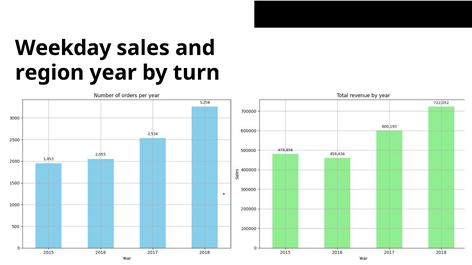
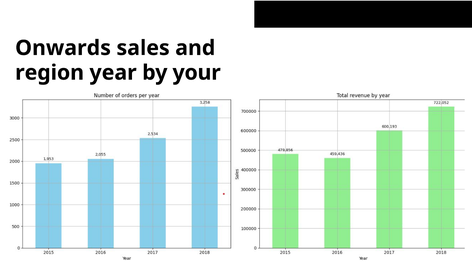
Weekday: Weekday -> Onwards (63, 48)
turn: turn -> your (197, 73)
